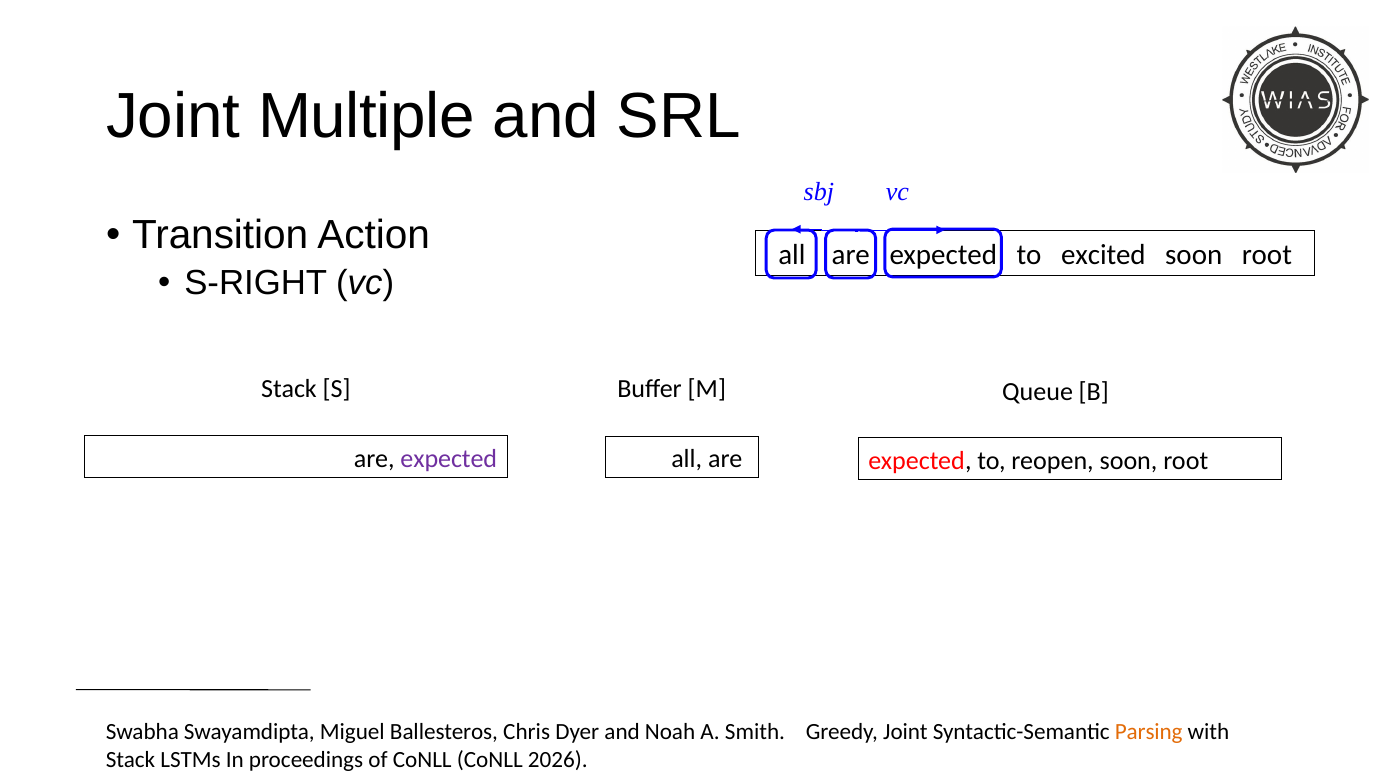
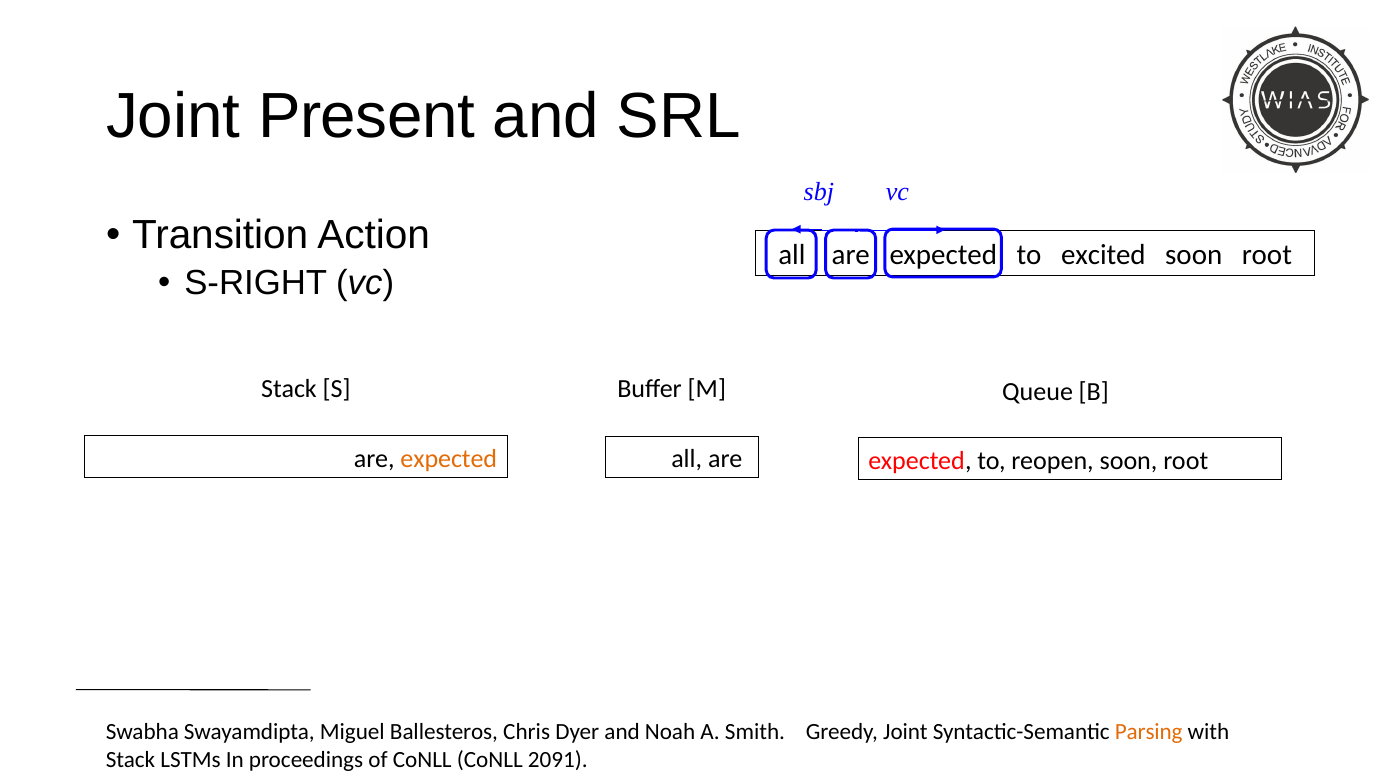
Multiple: Multiple -> Present (367, 117)
expected colour: purple -> orange (449, 458)
2026: 2026 -> 2091 (558, 759)
